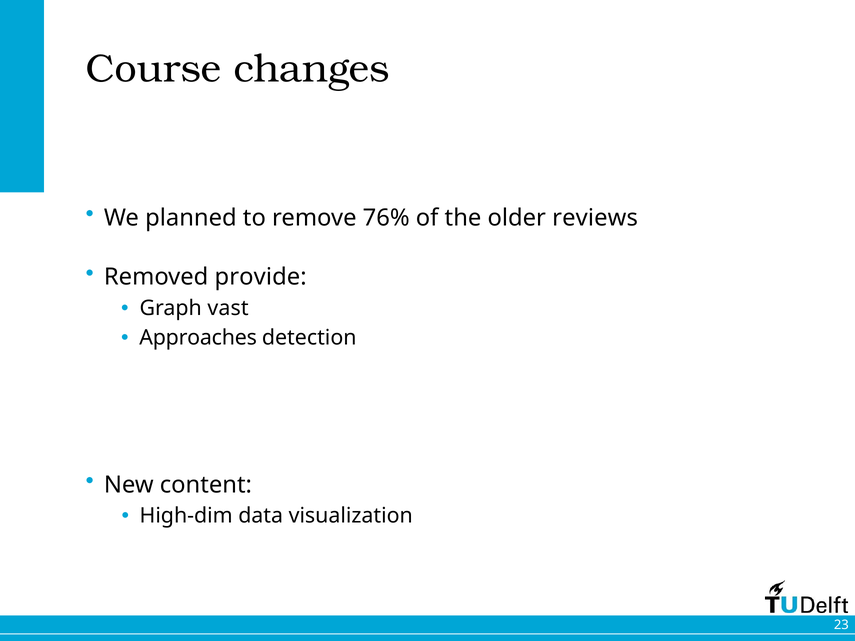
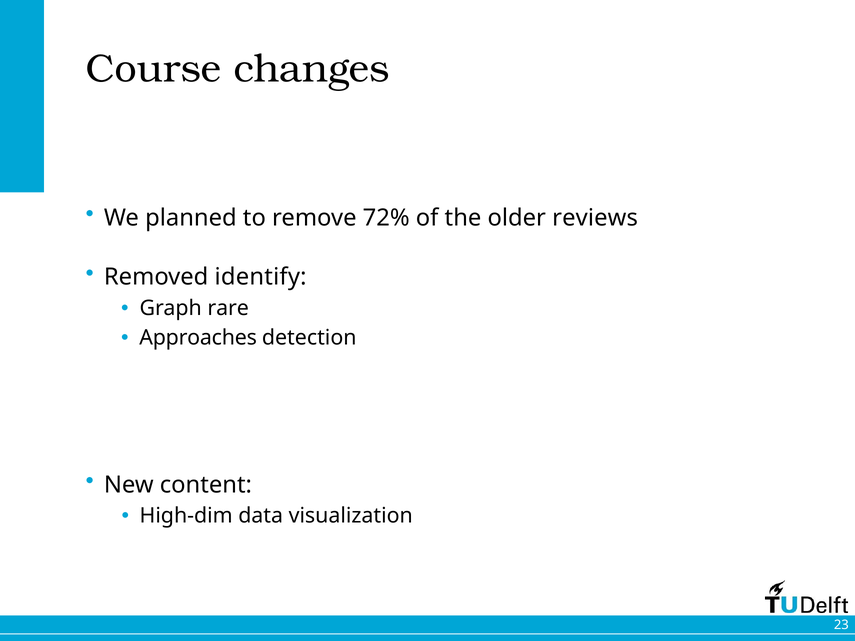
76%: 76% -> 72% (386, 218)
provide: provide -> identify (261, 277)
vast: vast -> rare (228, 308)
